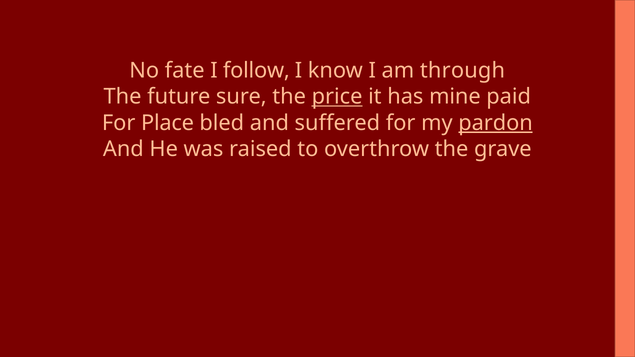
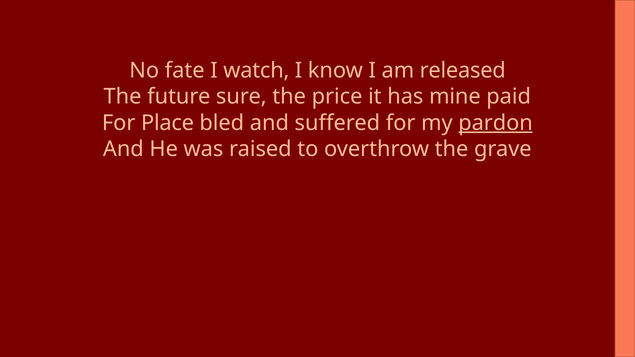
follow: follow -> watch (256, 71)
through: through -> released (463, 71)
price underline: present -> none (337, 97)
